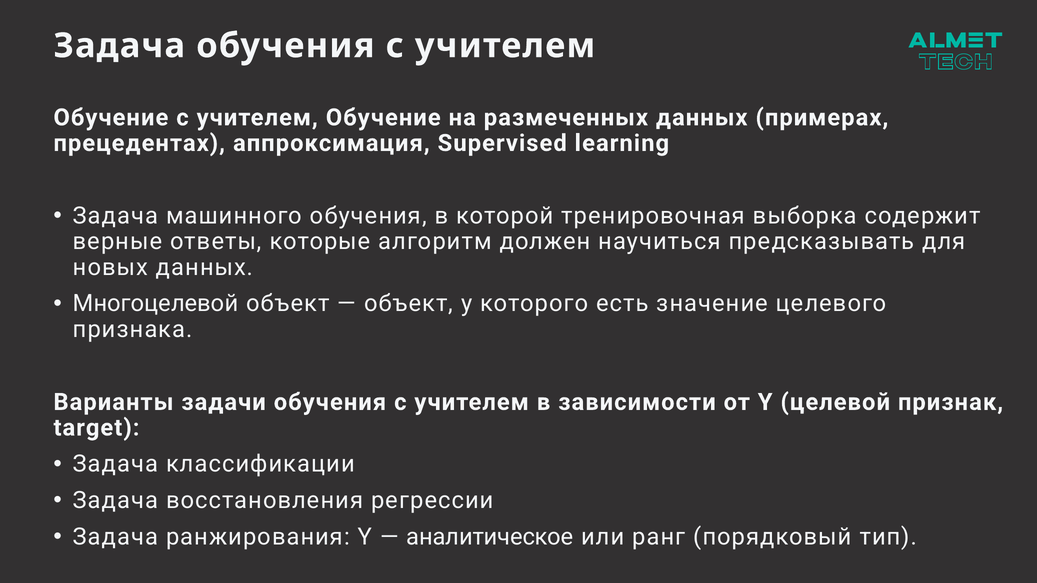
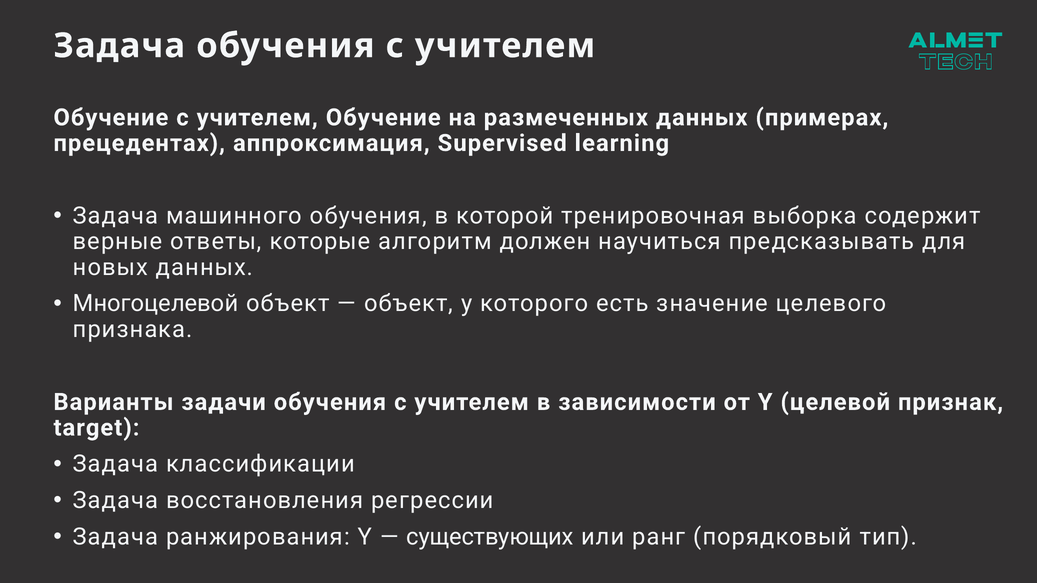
аналитическое: аналитическое -> существующих (490, 537)
